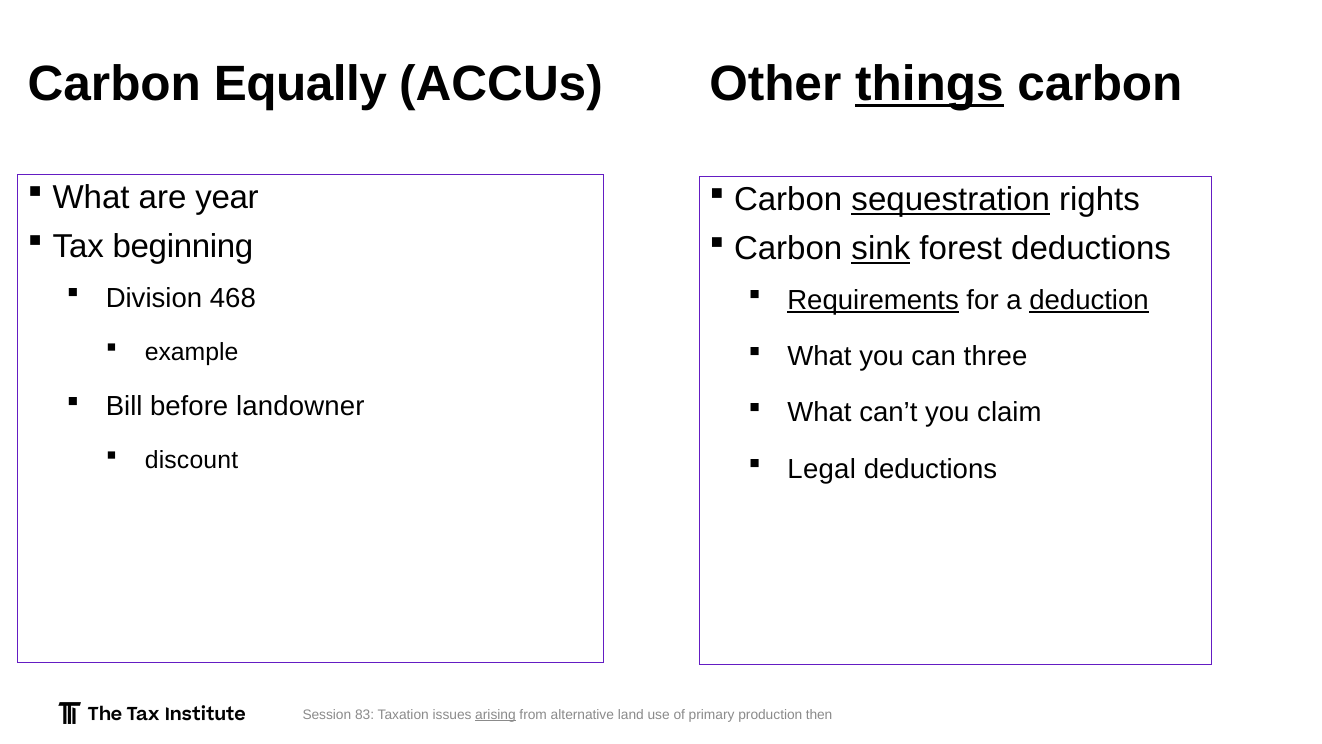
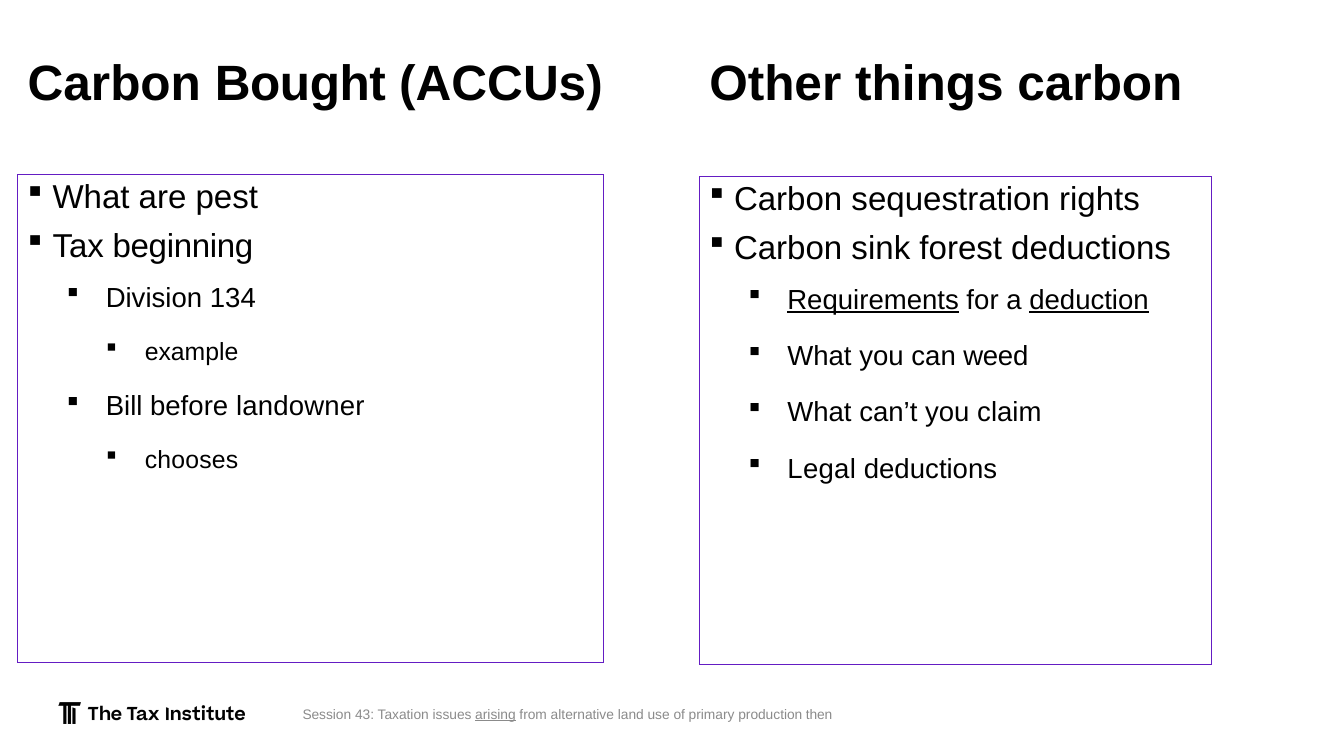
Equally: Equally -> Bought (300, 84)
things underline: present -> none (929, 84)
year: year -> pest (227, 197)
sequestration underline: present -> none (951, 199)
sink underline: present -> none (881, 249)
468: 468 -> 134 (233, 298)
three: three -> weed (996, 356)
discount: discount -> chooses (192, 460)
83: 83 -> 43 (365, 714)
